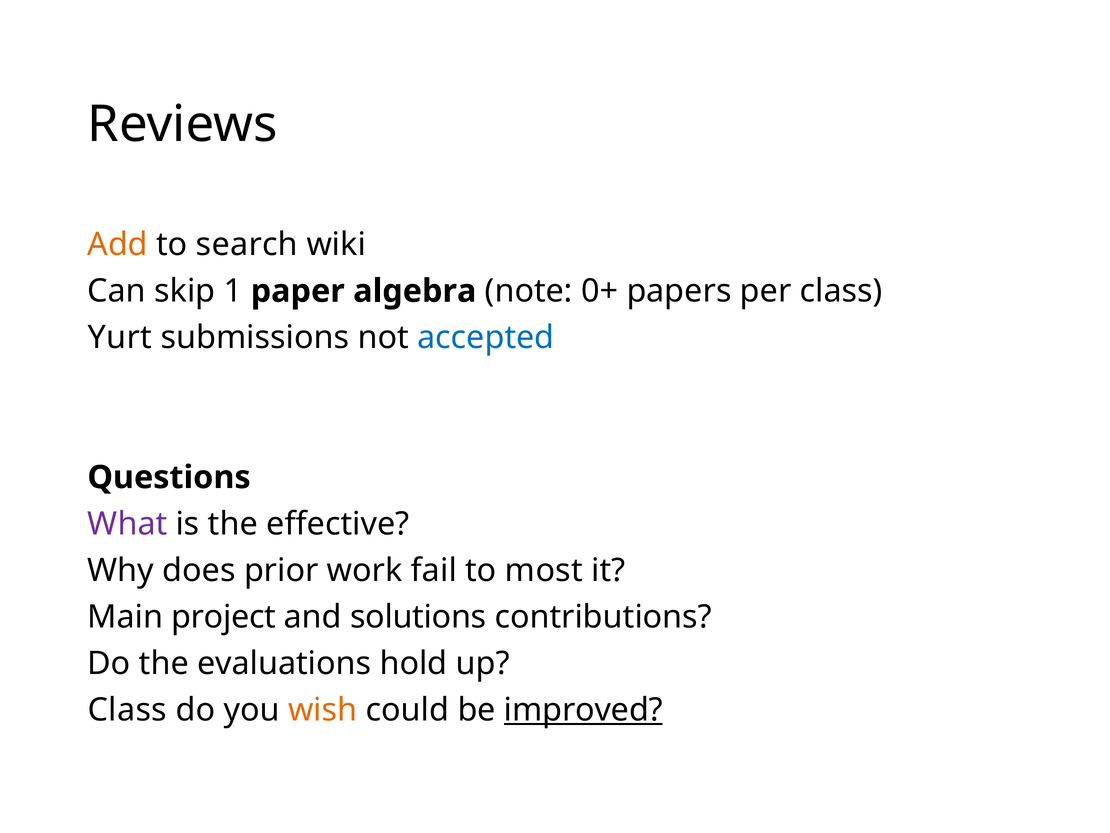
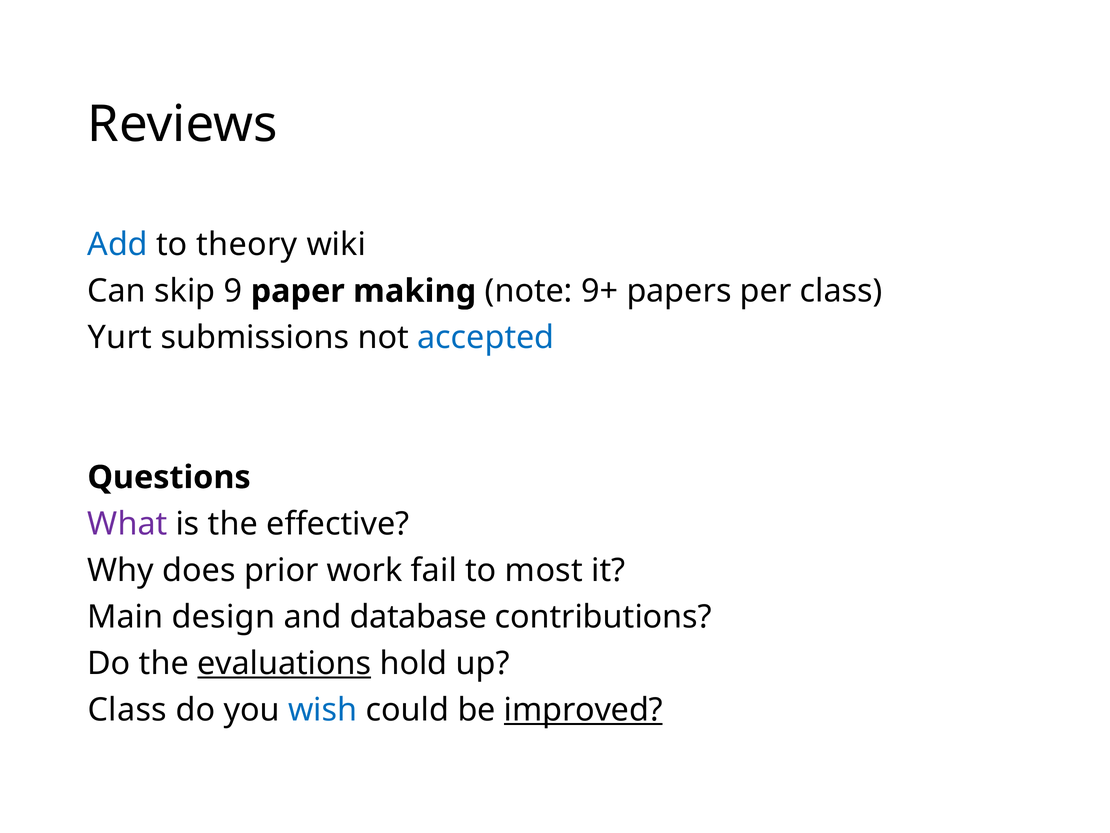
Add colour: orange -> blue (118, 244)
search: search -> theory (247, 244)
1: 1 -> 9 (233, 291)
algebra: algebra -> making (415, 291)
0+: 0+ -> 9+ (600, 291)
project: project -> design (223, 617)
solutions: solutions -> database (418, 617)
evaluations underline: none -> present (284, 663)
wish colour: orange -> blue (323, 710)
